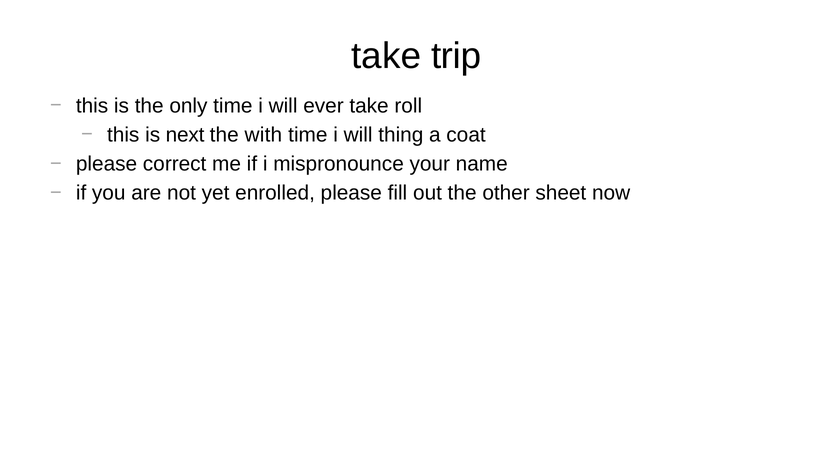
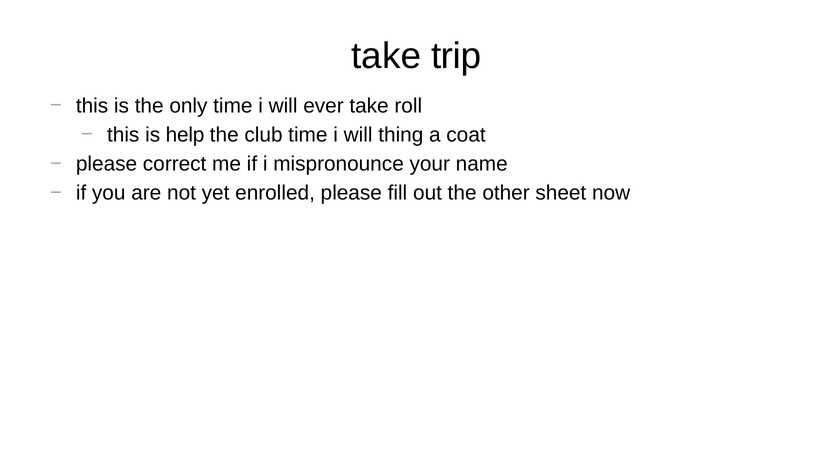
next: next -> help (185, 135)
with: with -> club (263, 135)
